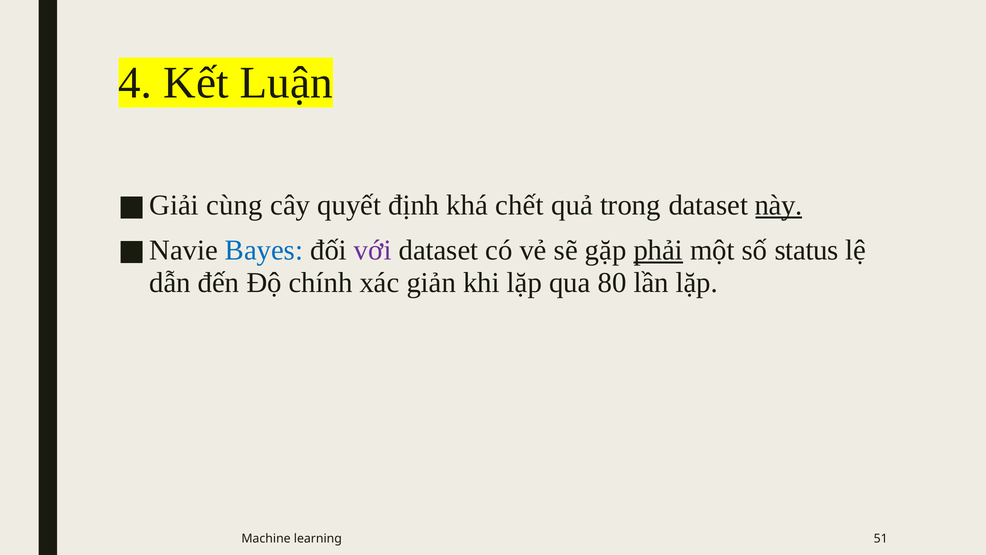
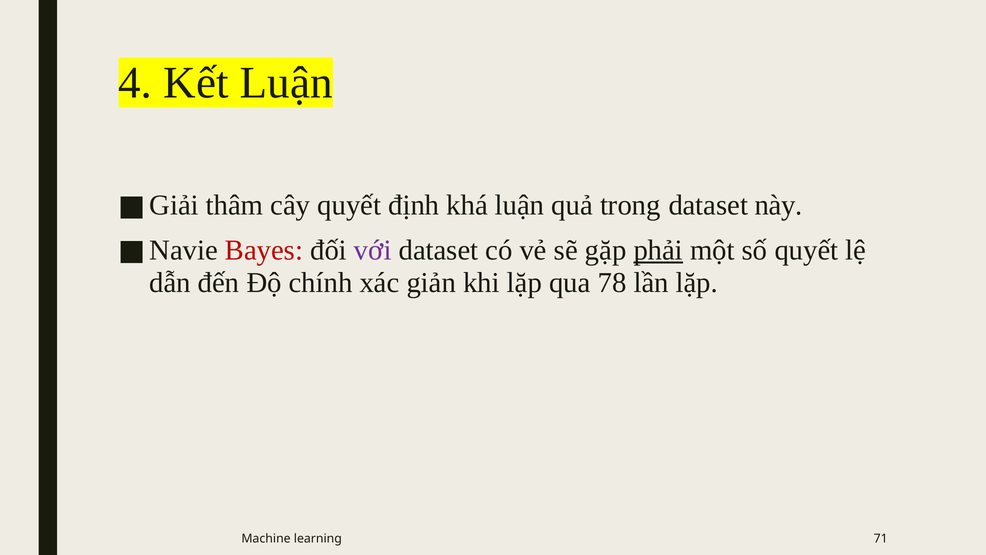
cùng: cùng -> thâm (235, 205)
khá chết: chết -> luận (520, 205)
này underline: present -> none (779, 205)
Bayes colour: blue -> red (264, 250)
số status: status -> quyết (806, 250)
80: 80 -> 78 (612, 282)
51: 51 -> 71 (881, 538)
